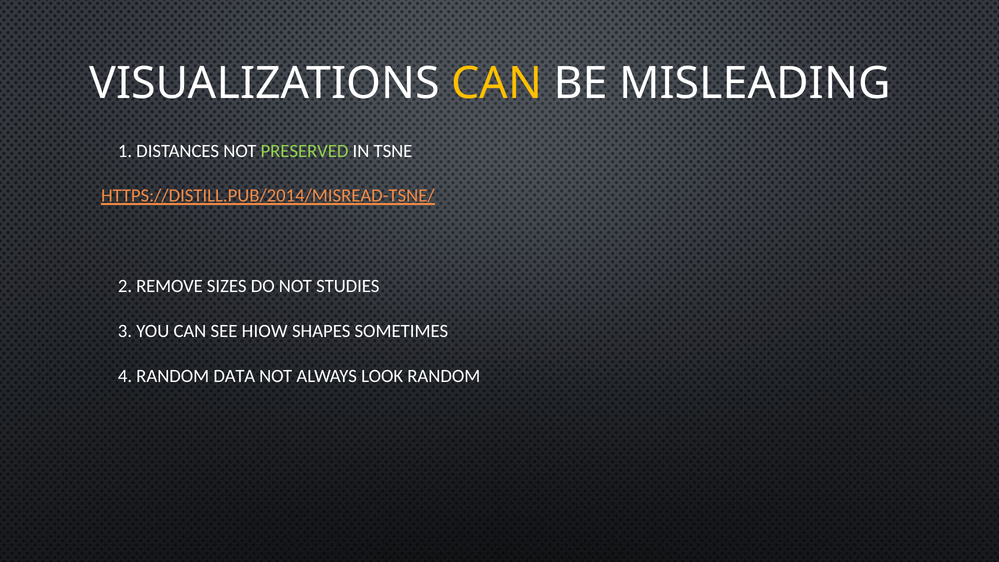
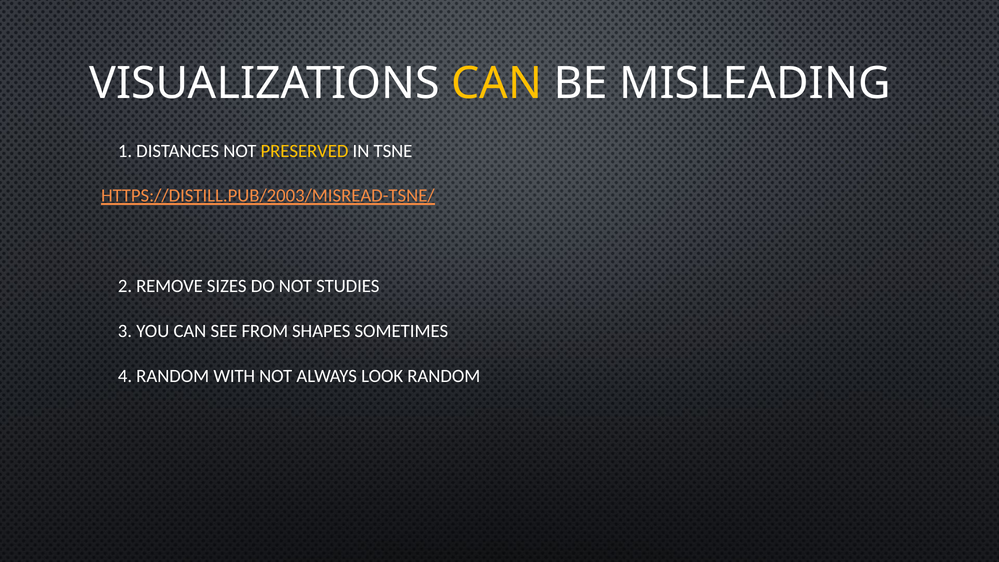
PRESERVED colour: light green -> yellow (305, 151)
HTTPS://DISTILL.PUB/2014/MISREAD-TSNE/: HTTPS://DISTILL.PUB/2014/MISREAD-TSNE/ -> HTTPS://DISTILL.PUB/2003/MISREAD-TSNE/ (268, 196)
HIOW: HIOW -> FROM (265, 331)
DATA: DATA -> WITH (234, 376)
